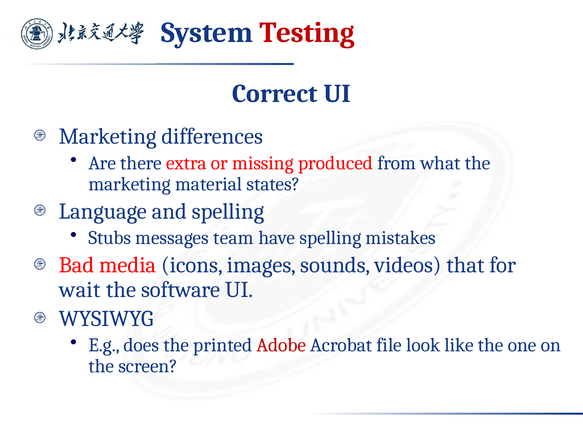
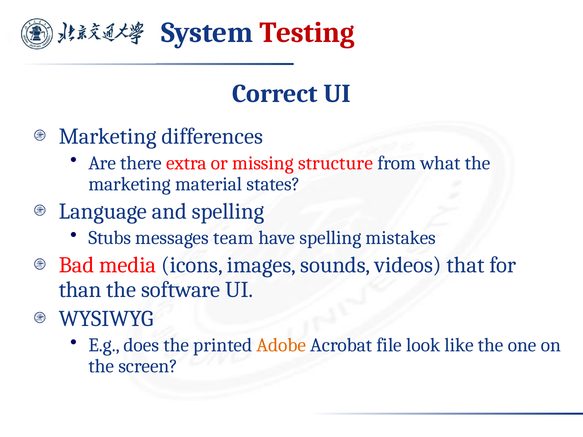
produced: produced -> structure (335, 163)
wait: wait -> than (80, 290)
Adobe colour: red -> orange (281, 345)
